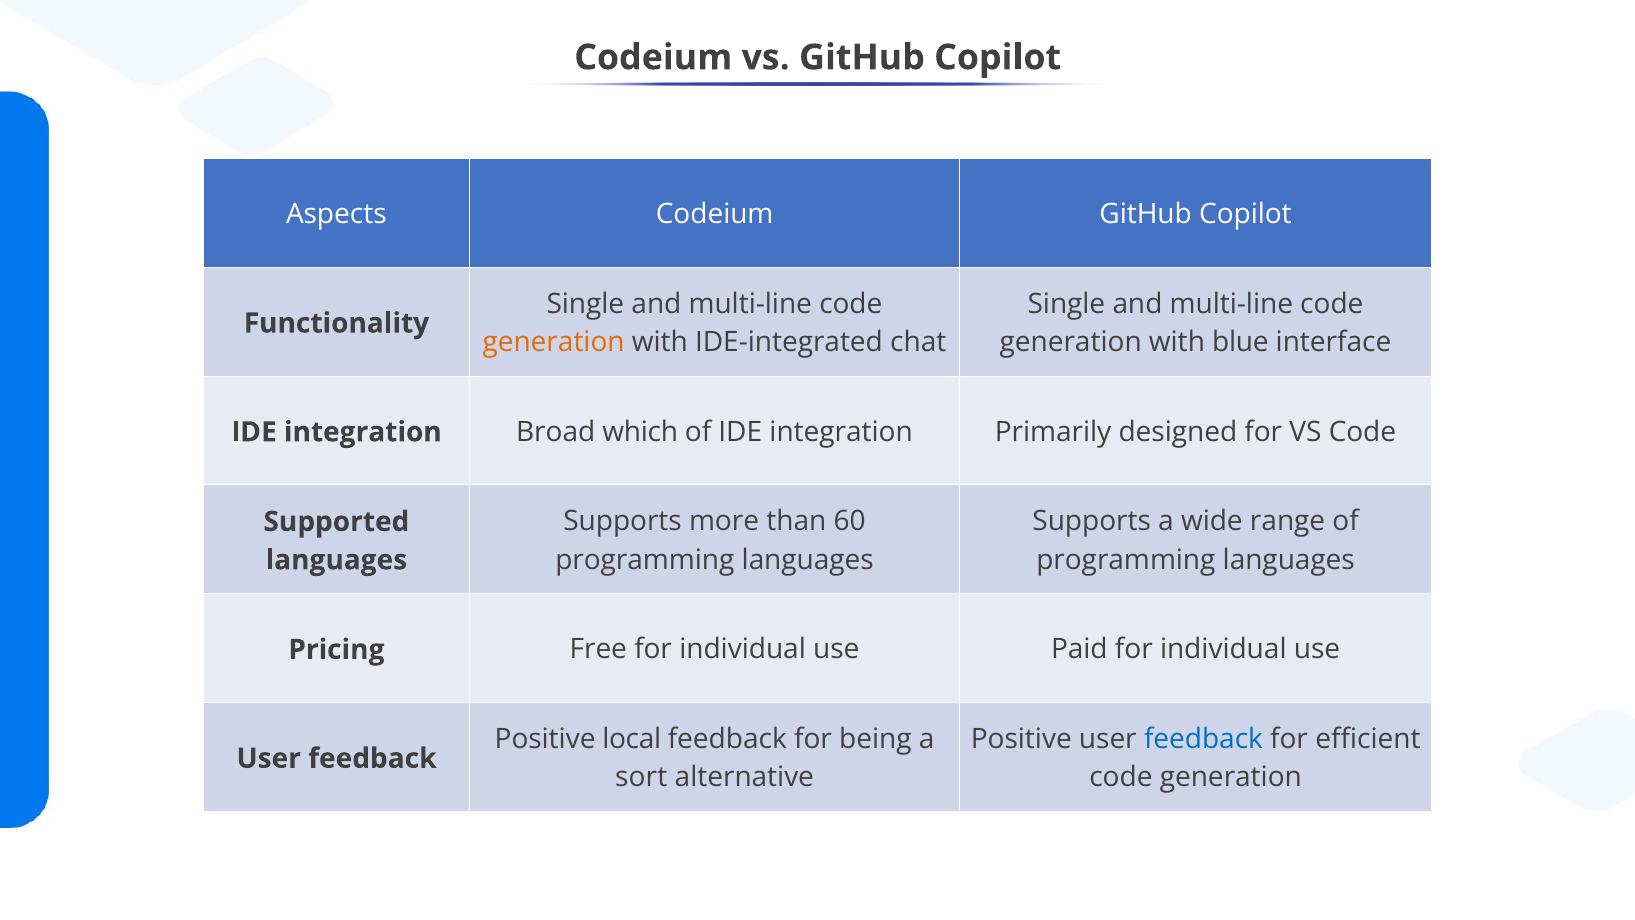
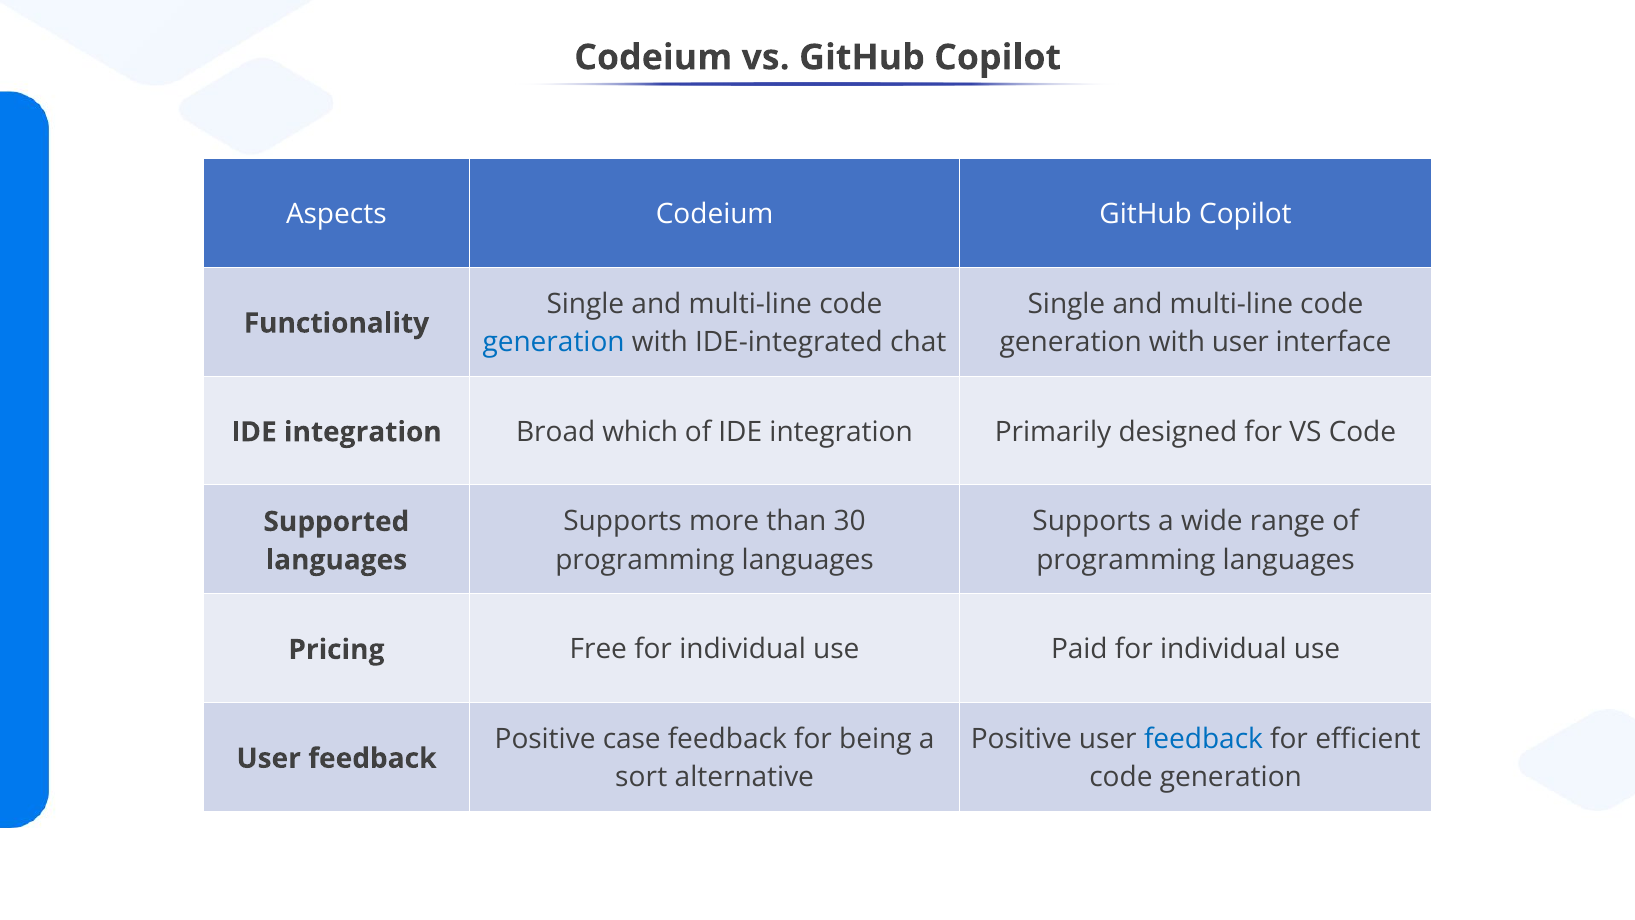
generation colour: orange -> blue (554, 342)
with blue: blue -> user (1240, 342)
60: 60 -> 30 (850, 522)
local: local -> case (632, 739)
